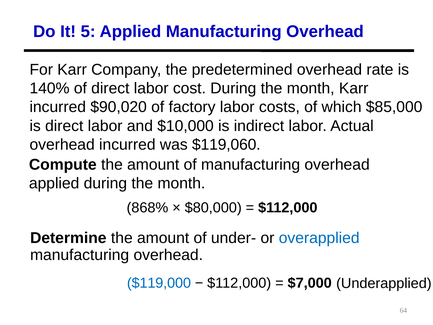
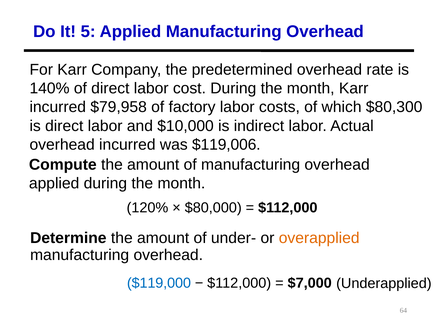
$90,020: $90,020 -> $79,958 (119, 107)
$85,000: $85,000 -> $80,300 (394, 107)
$119,060: $119,060 -> $119,006 (226, 145)
868%: 868% -> 120% (147, 208)
overapplied colour: blue -> orange (319, 238)
